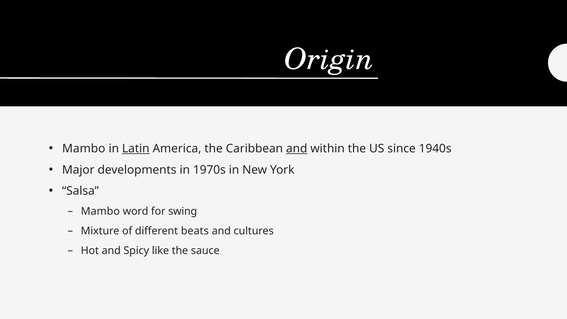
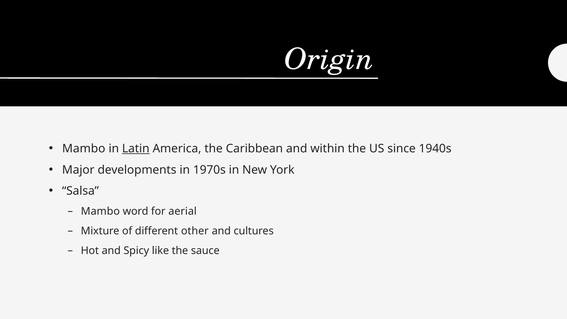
and underline: present -> none (297, 149)
swing: swing -> aerial (183, 211)
beats: beats -> other (195, 231)
